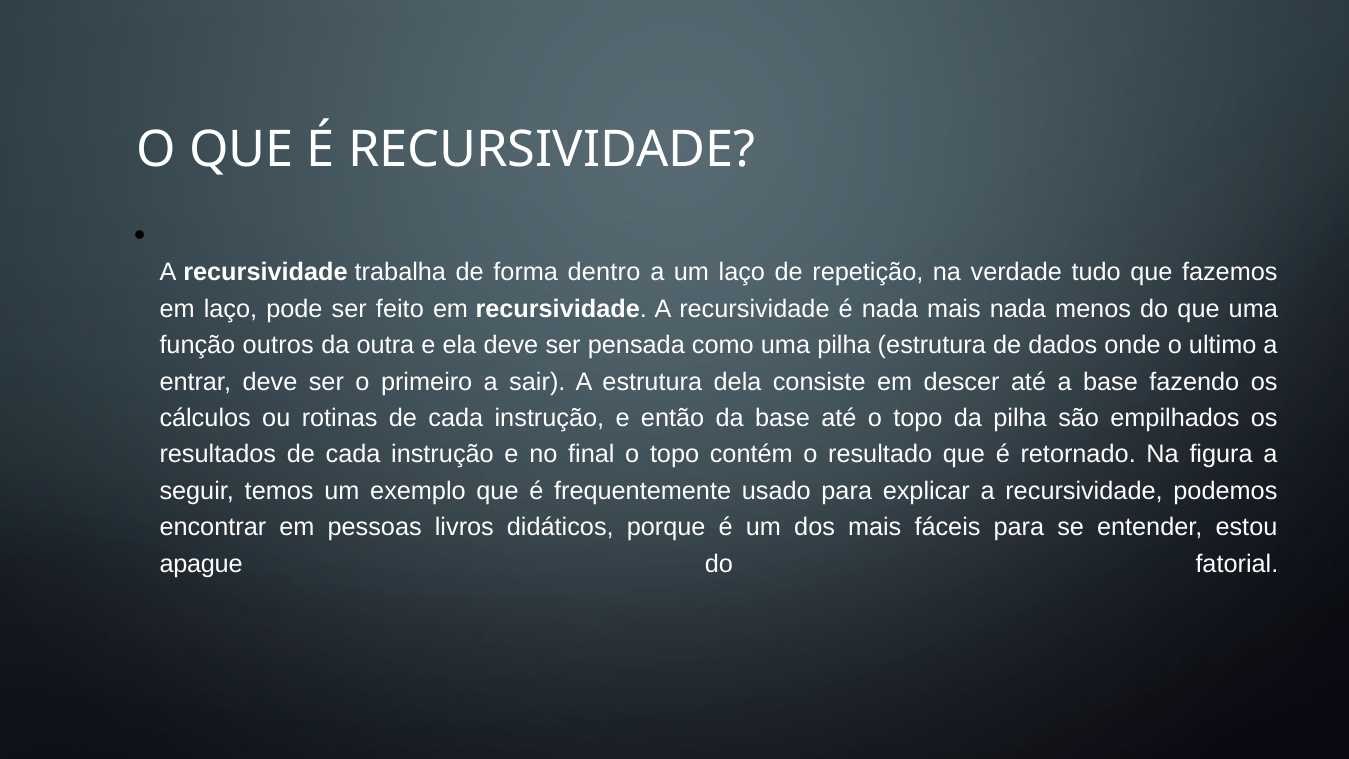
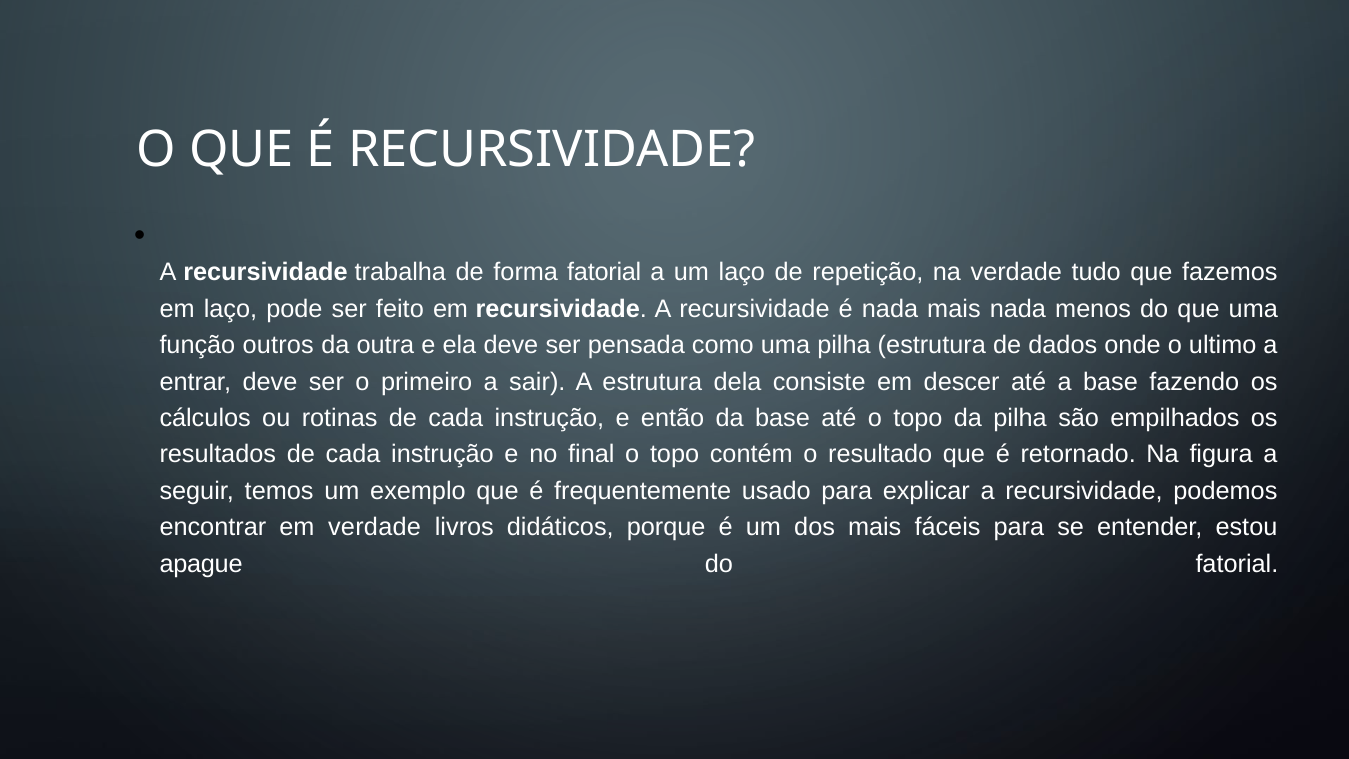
forma dentro: dentro -> fatorial (604, 272)
em pessoas: pessoas -> verdade (375, 527)
